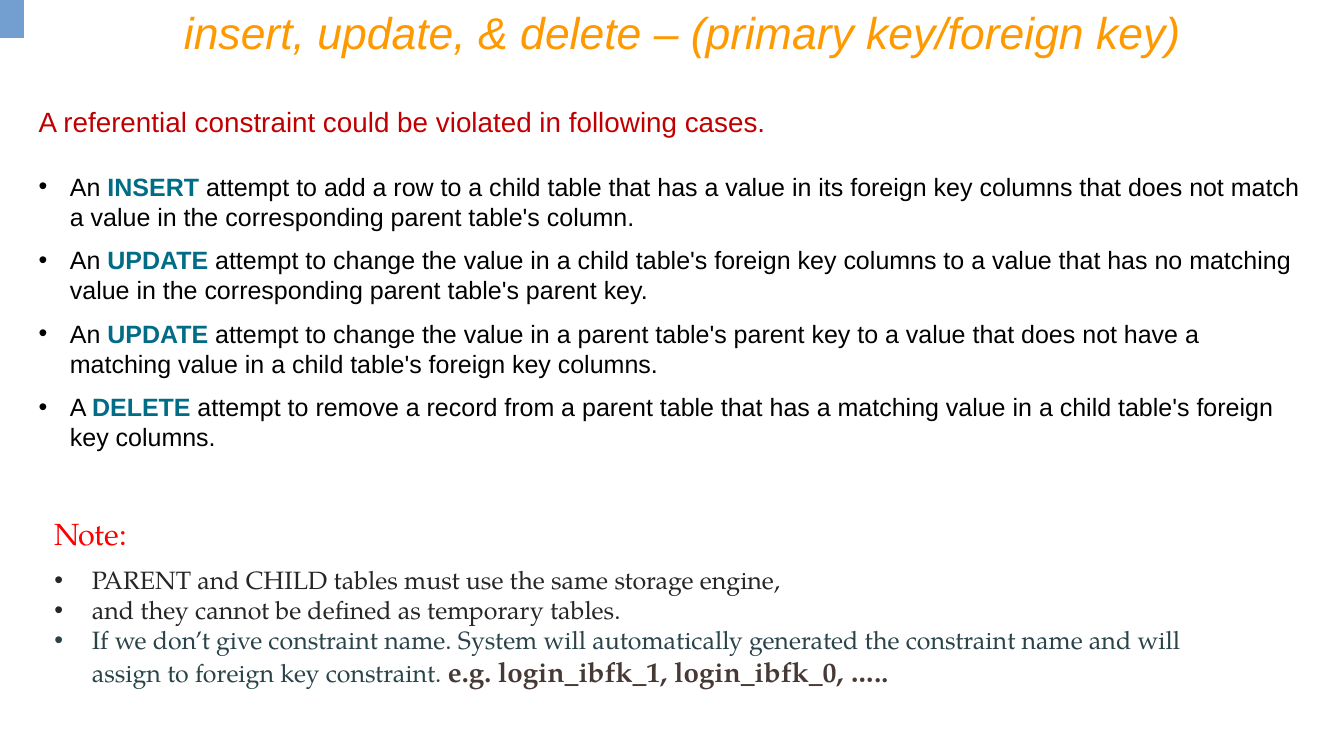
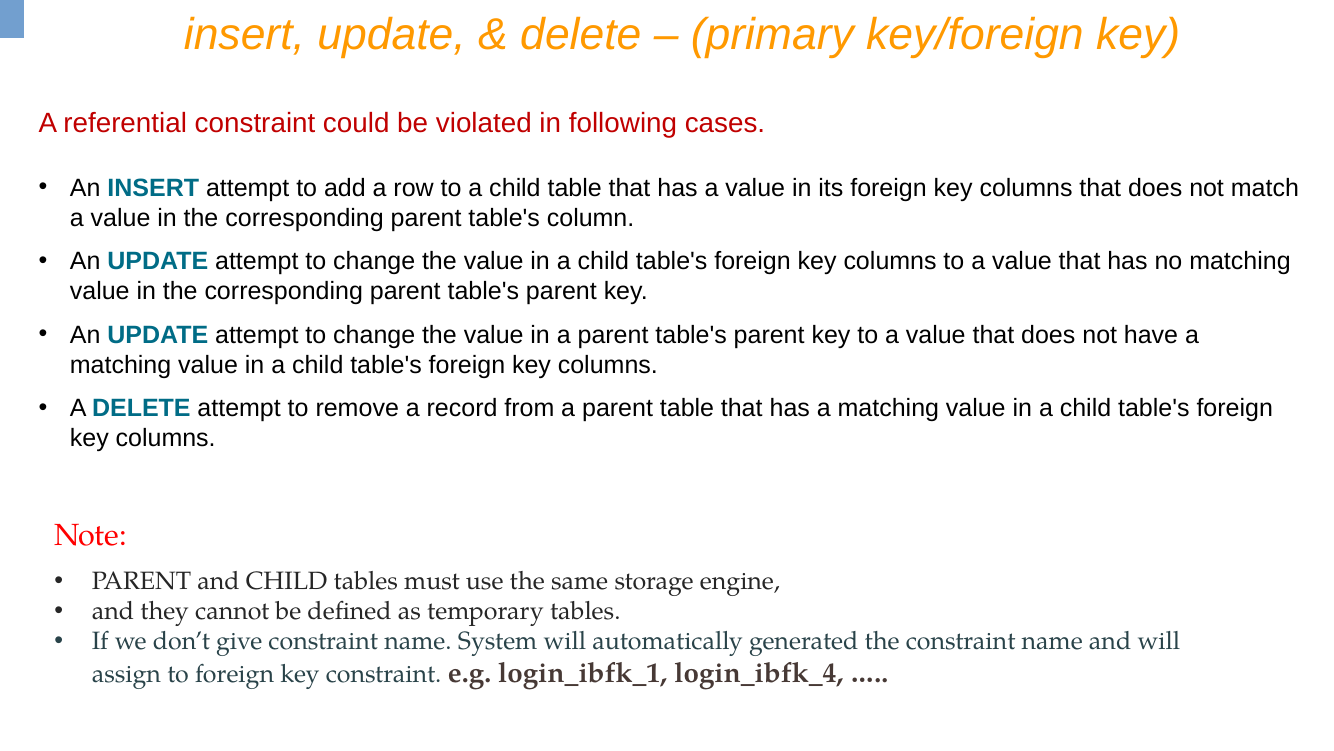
login_ibfk_0: login_ibfk_0 -> login_ibfk_4 (759, 673)
